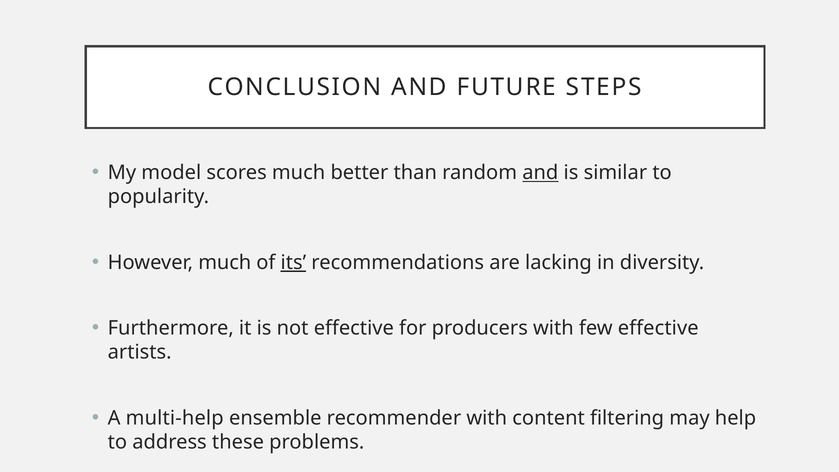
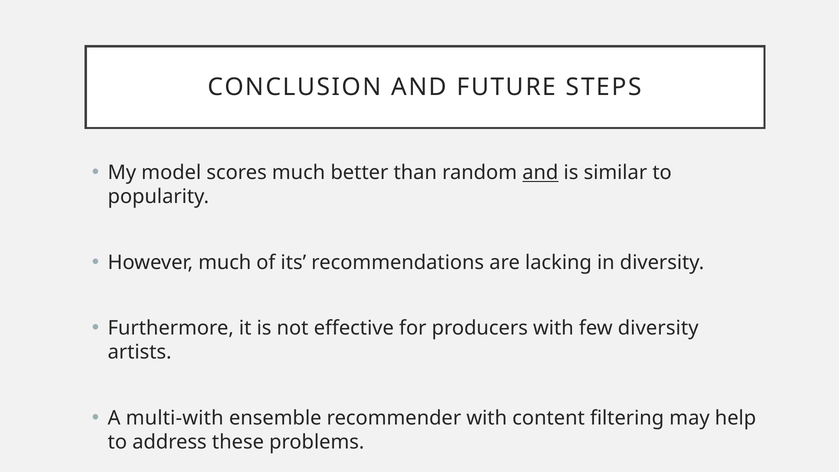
its underline: present -> none (293, 263)
few effective: effective -> diversity (658, 328)
multi-help: multi-help -> multi-with (175, 418)
